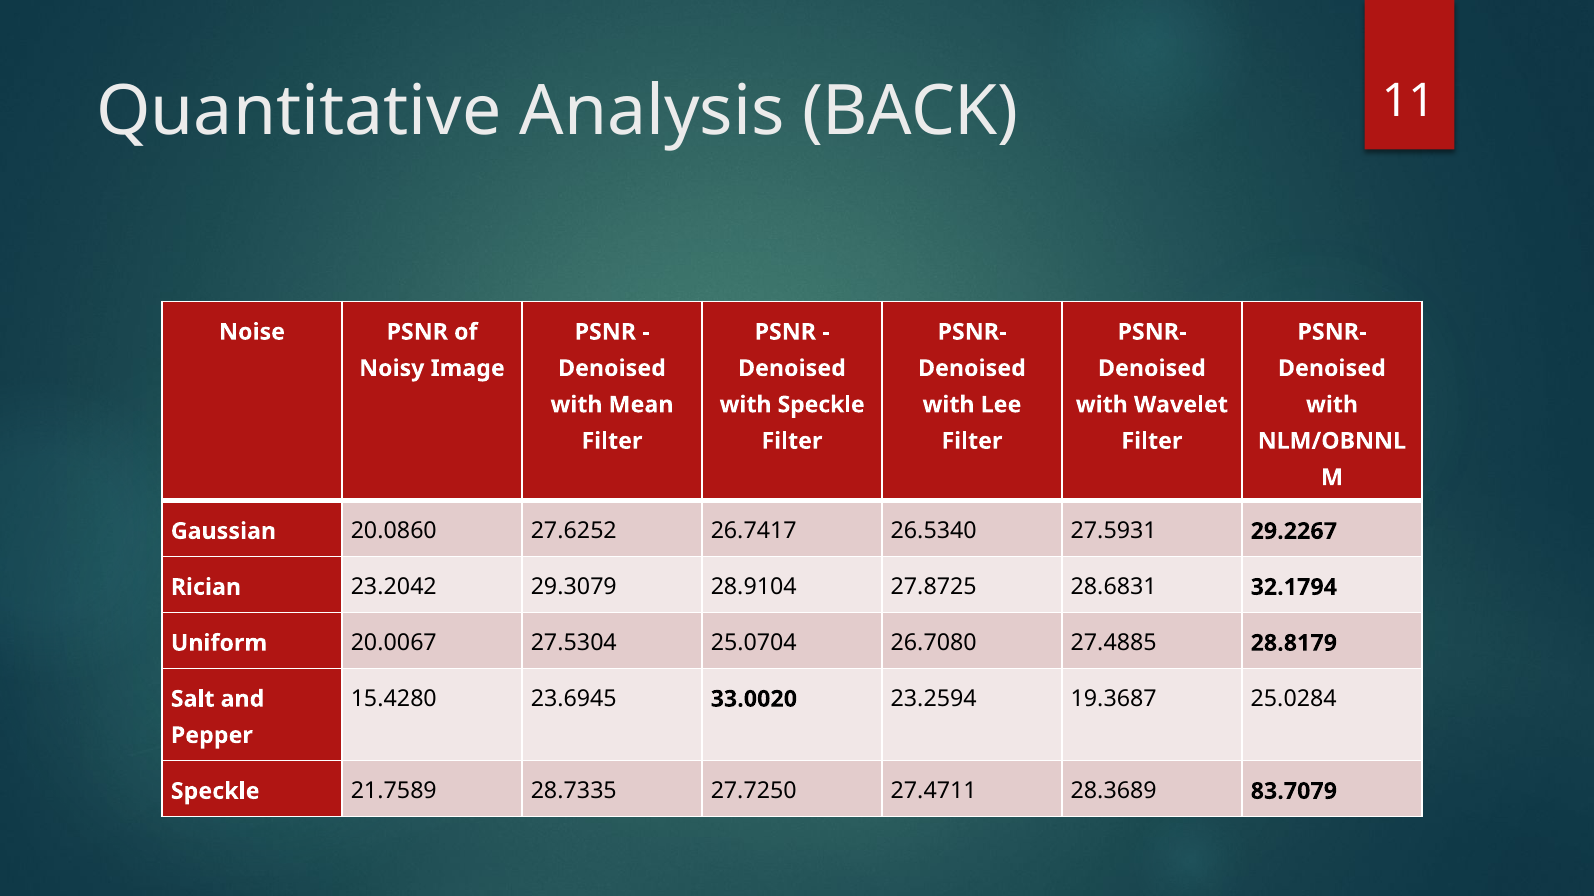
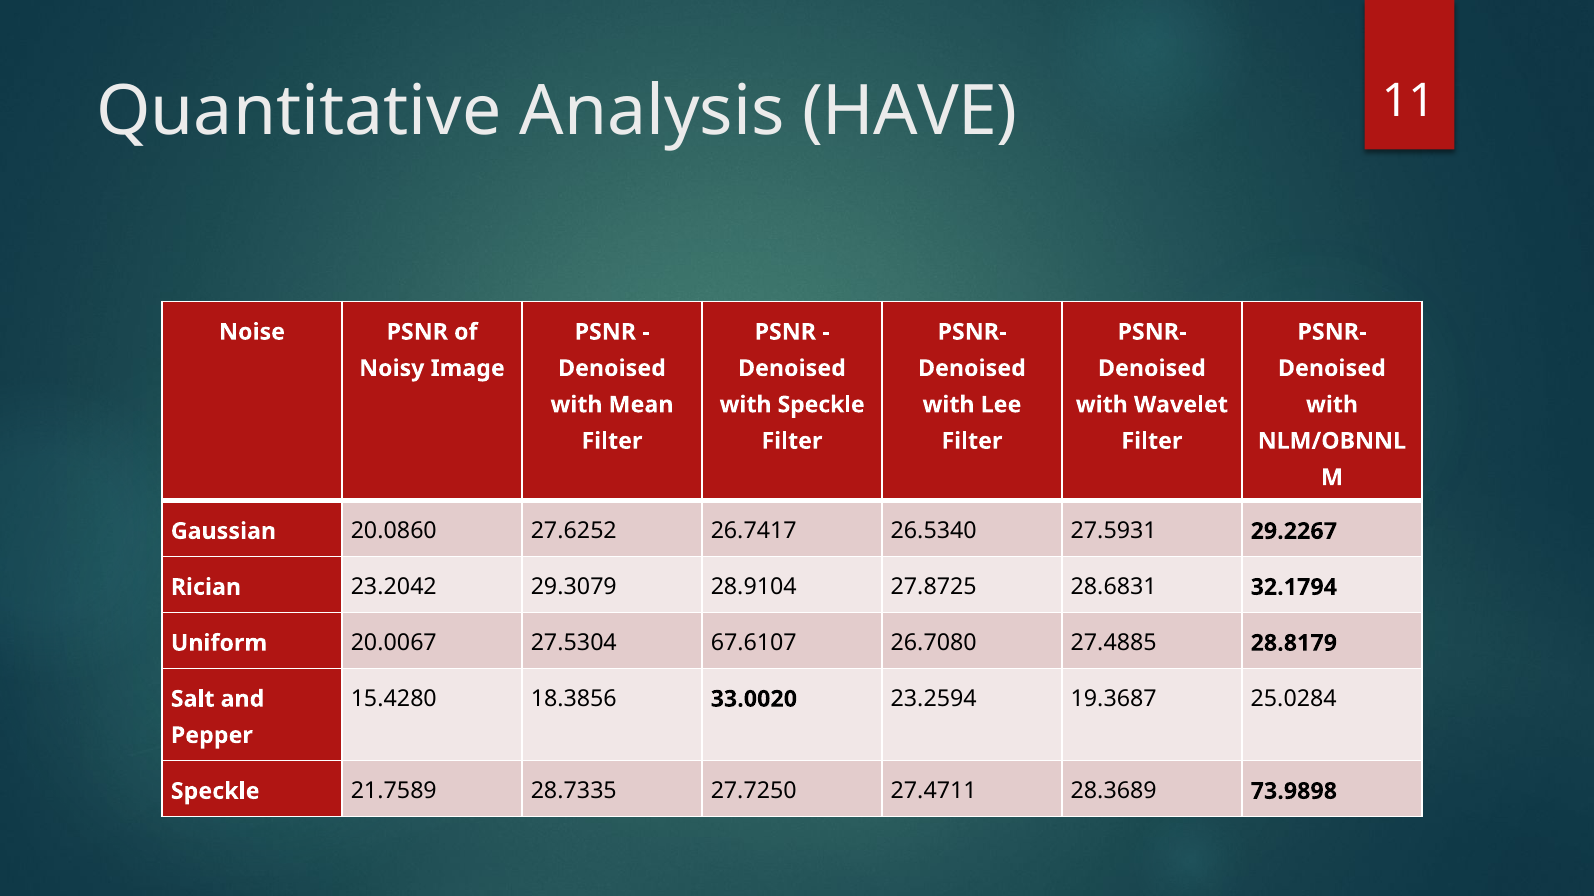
BACK: BACK -> HAVE (910, 112)
25.0704: 25.0704 -> 67.6107 (754, 643)
23.6945: 23.6945 -> 18.3856 (574, 699)
83.7079: 83.7079 -> 73.9898 (1294, 792)
